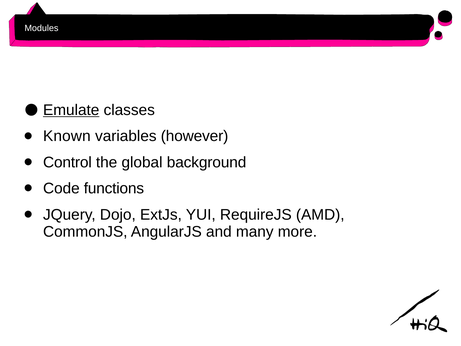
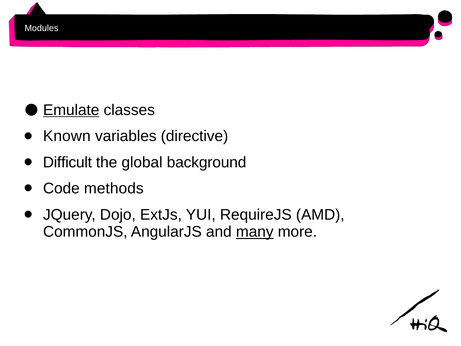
however: however -> directive (195, 136)
Control: Control -> Difficult (67, 162)
functions: functions -> methods (114, 188)
many underline: none -> present (255, 232)
